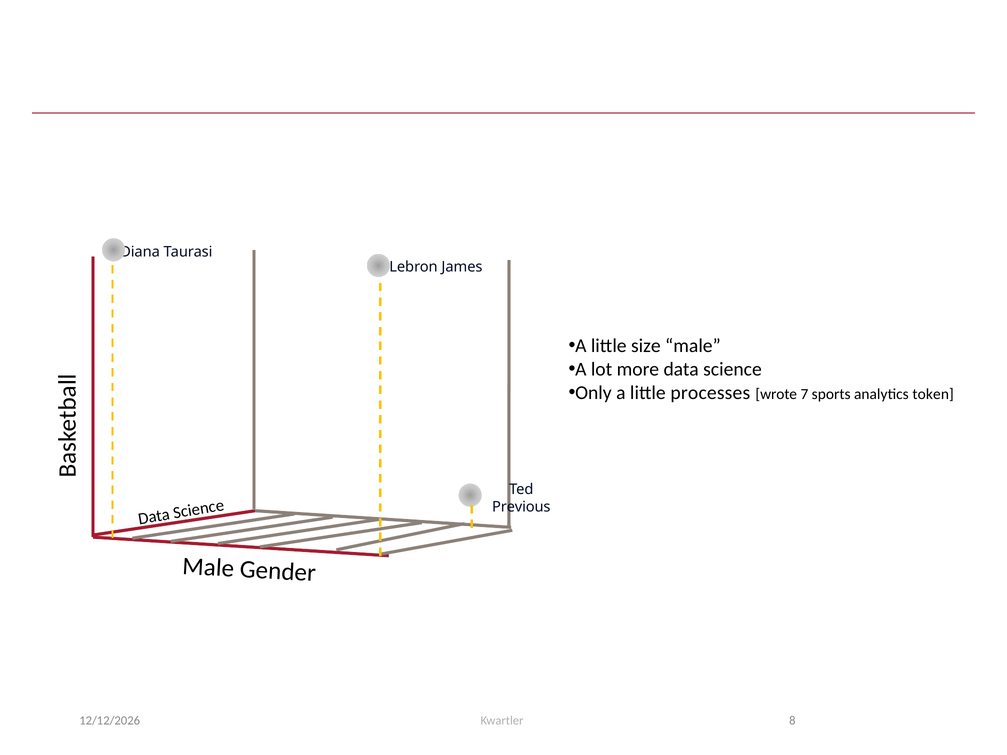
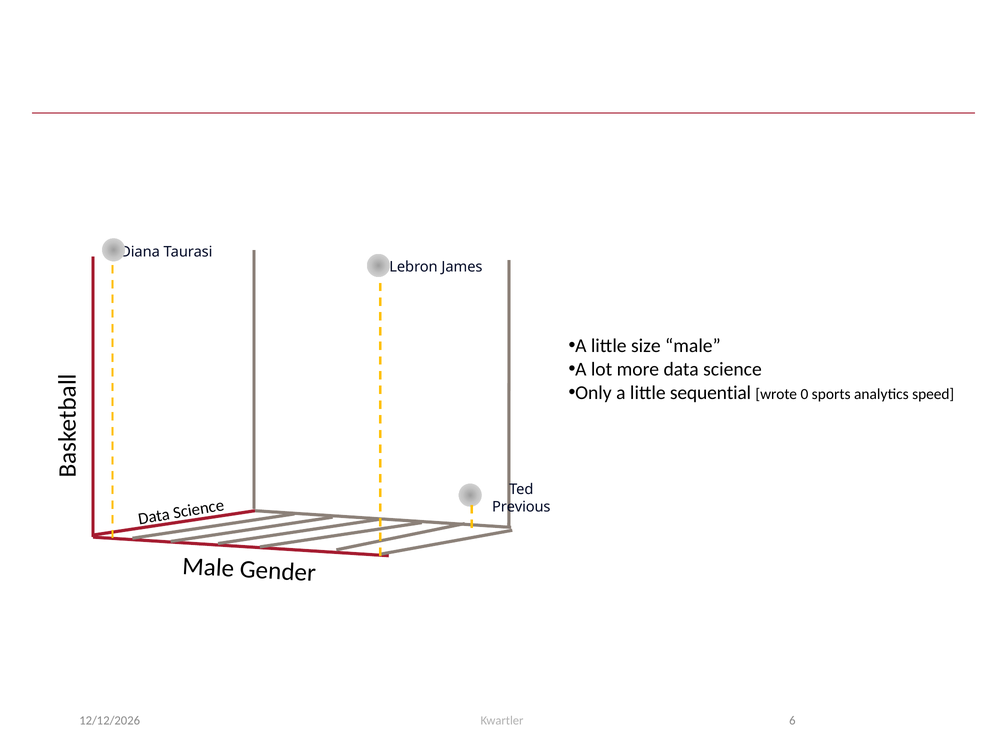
processes: processes -> sequential (711, 393)
7: 7 -> 0 (804, 394)
token: token -> speed (933, 394)
8: 8 -> 6 (792, 721)
